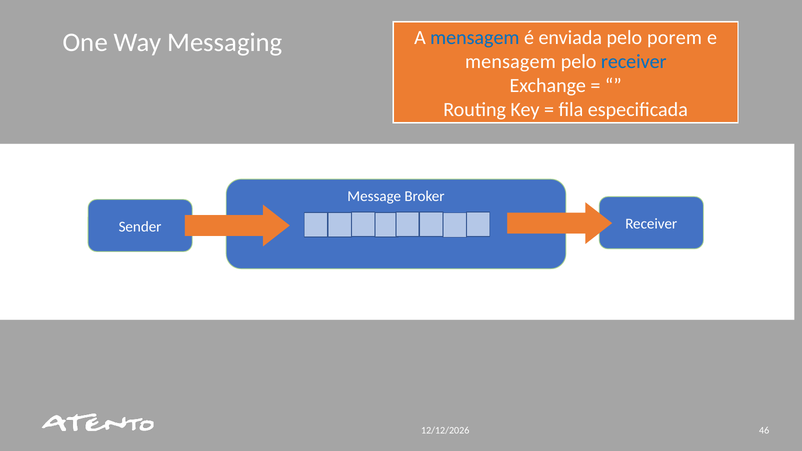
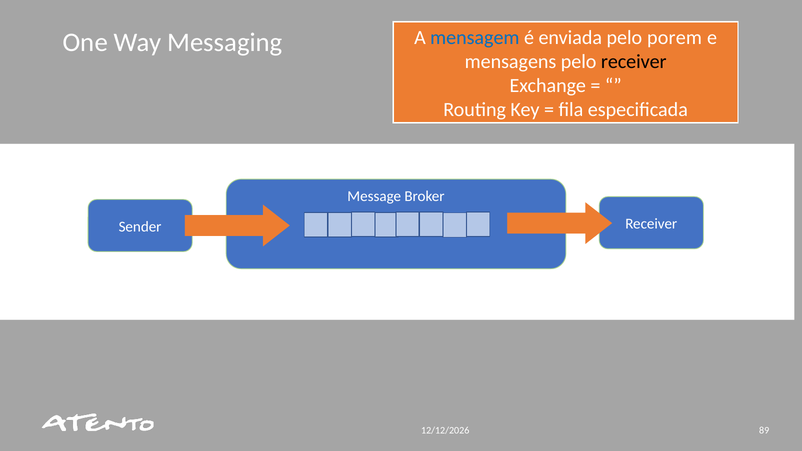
mensagem: mensagem -> mensagens (511, 62)
receiver colour: blue -> black (634, 62)
46: 46 -> 89 (764, 430)
